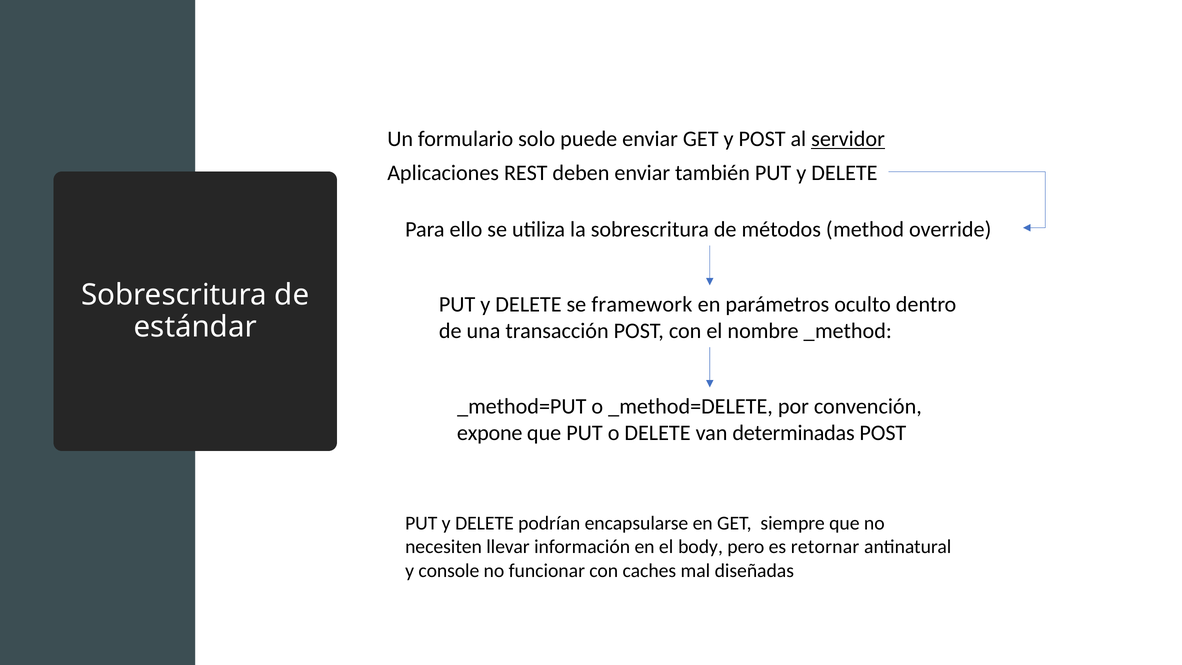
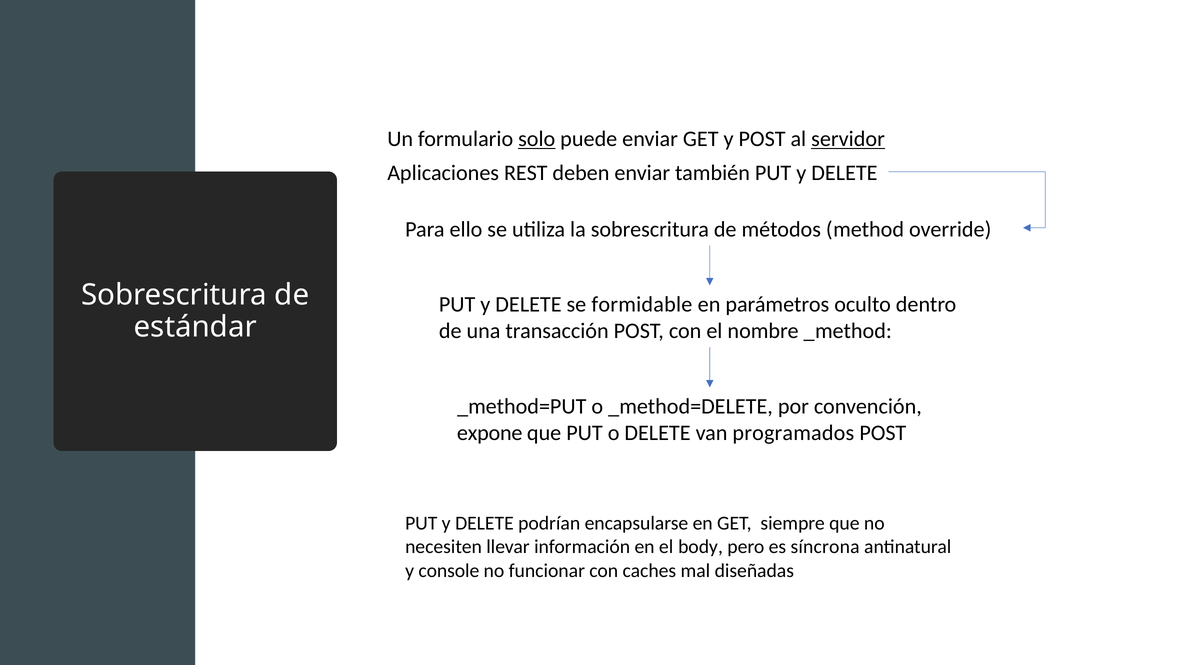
solo underline: none -> present (537, 139)
framework: framework -> formidable (642, 304)
determinadas: determinadas -> programados (793, 433)
retornar: retornar -> síncrona (825, 547)
